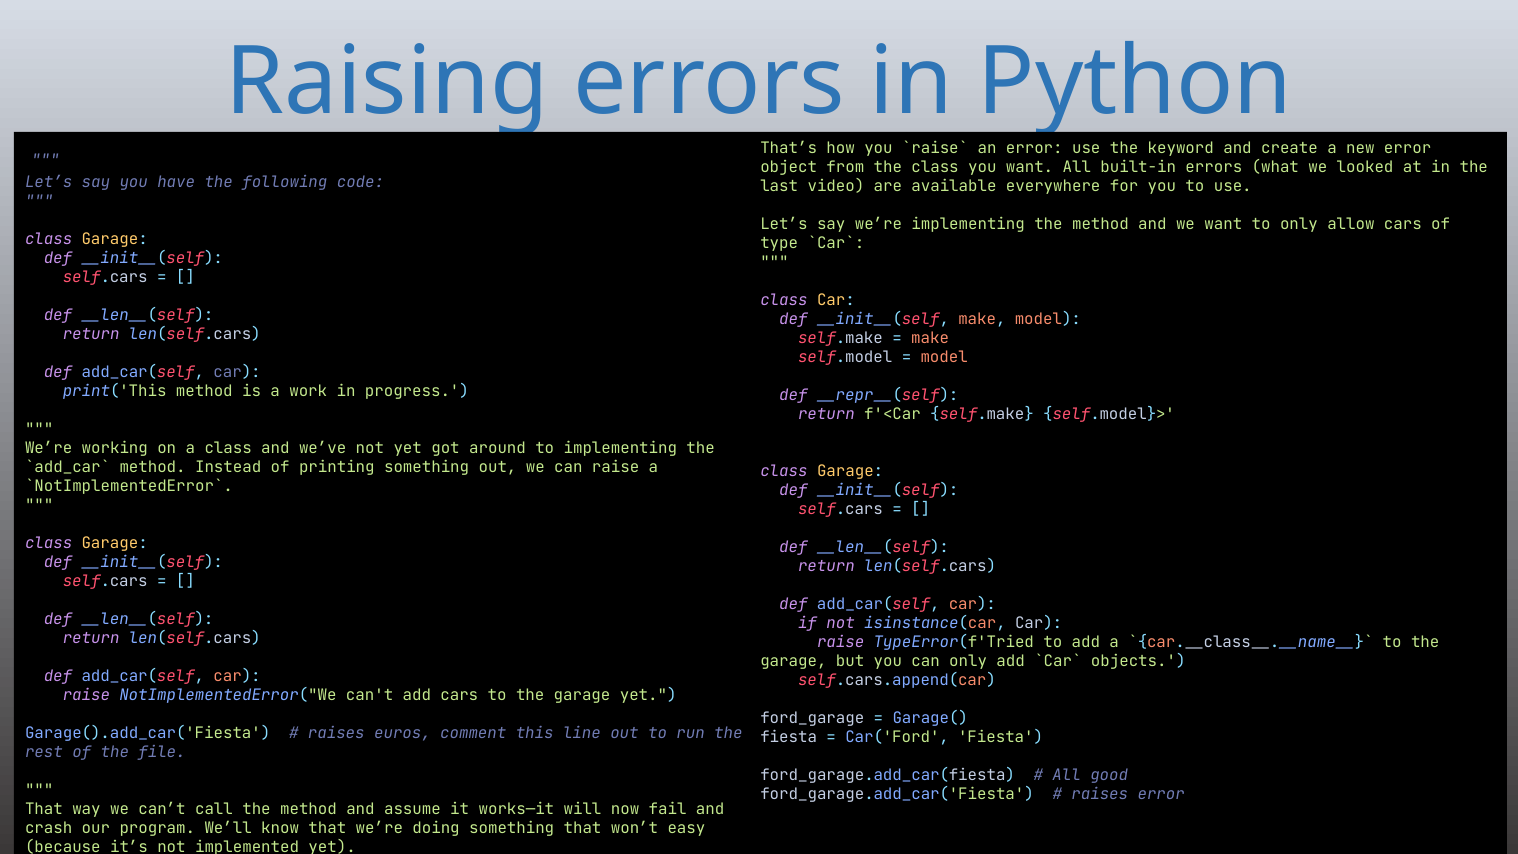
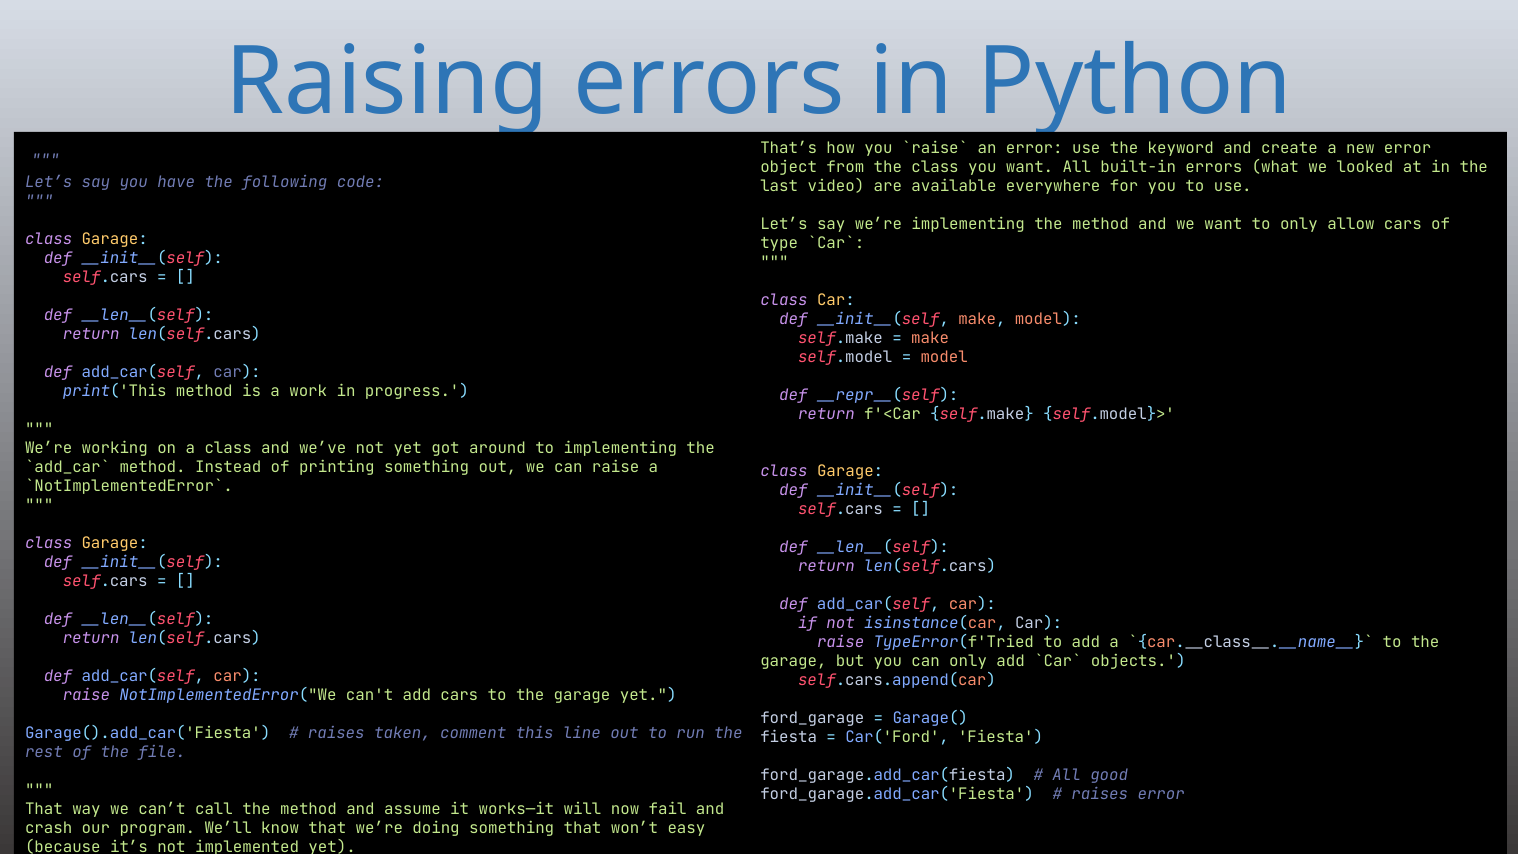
euros: euros -> taken (403, 733)
